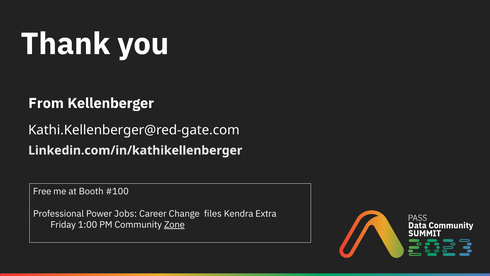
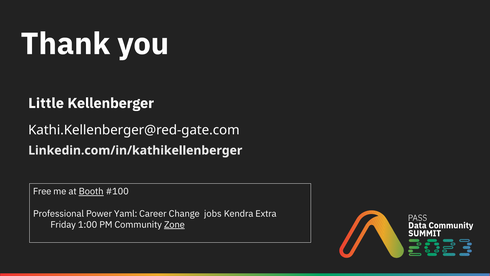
From: From -> Little (46, 103)
Booth underline: none -> present (91, 191)
Jobs: Jobs -> Yaml (126, 213)
files: files -> jobs (213, 213)
